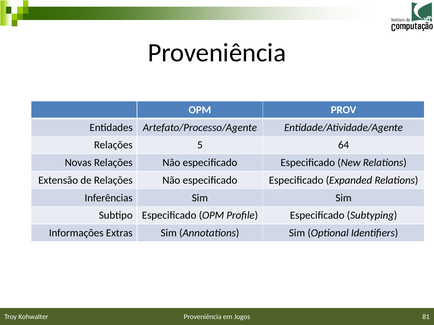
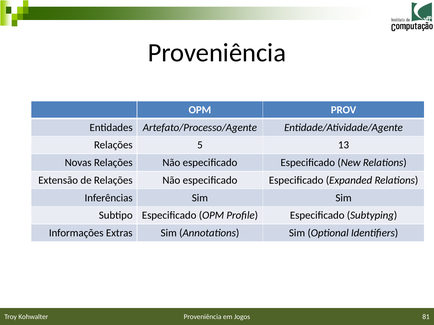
64: 64 -> 13 (344, 145)
